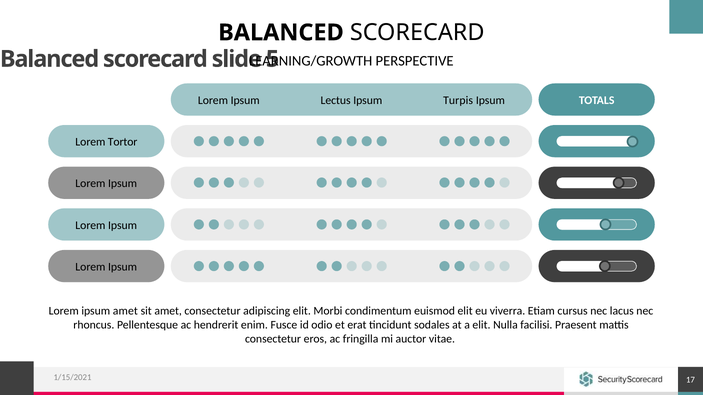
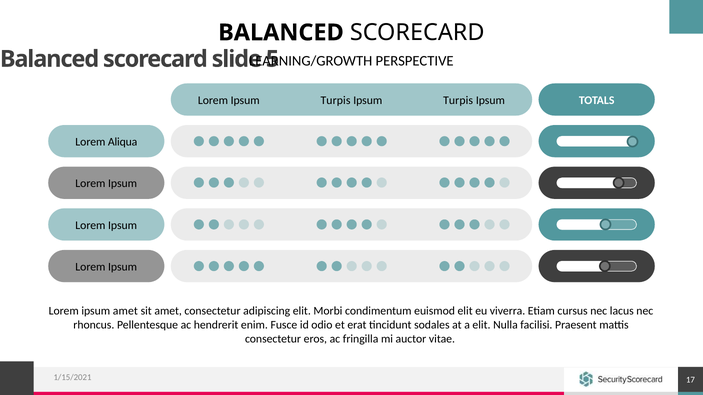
Lorem Ipsum Lectus: Lectus -> Turpis (336, 100)
Tortor: Tortor -> Aliqua (123, 142)
